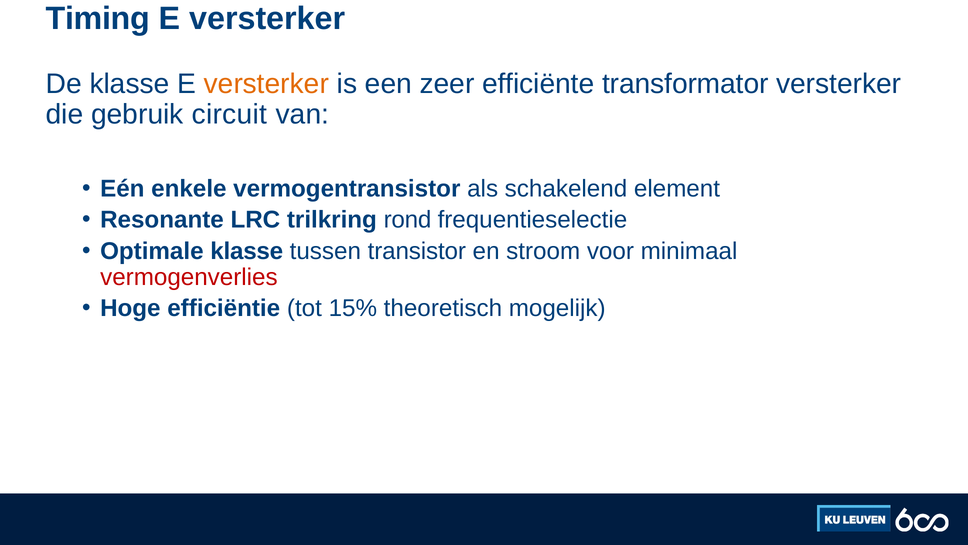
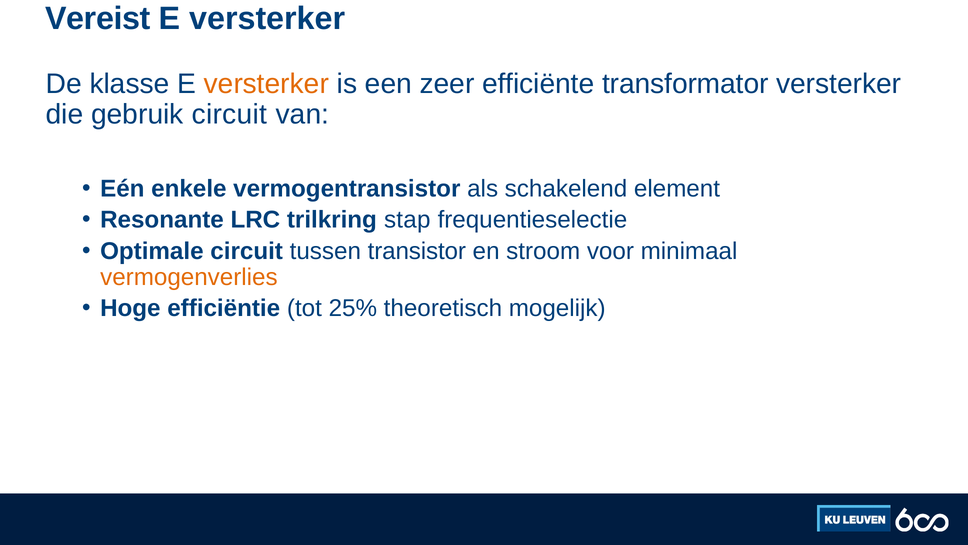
Timing: Timing -> Vereist (98, 19)
rond: rond -> stap (407, 220)
Optimale klasse: klasse -> circuit (247, 251)
vermogenverlies colour: red -> orange (189, 277)
15%: 15% -> 25% (353, 308)
